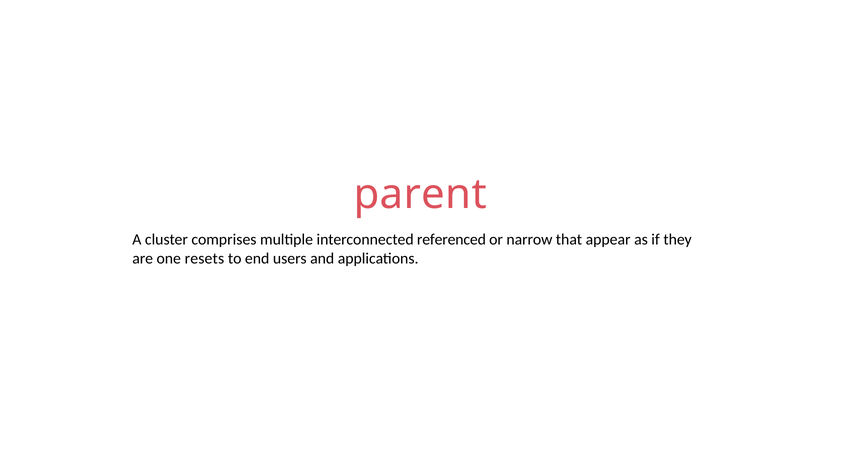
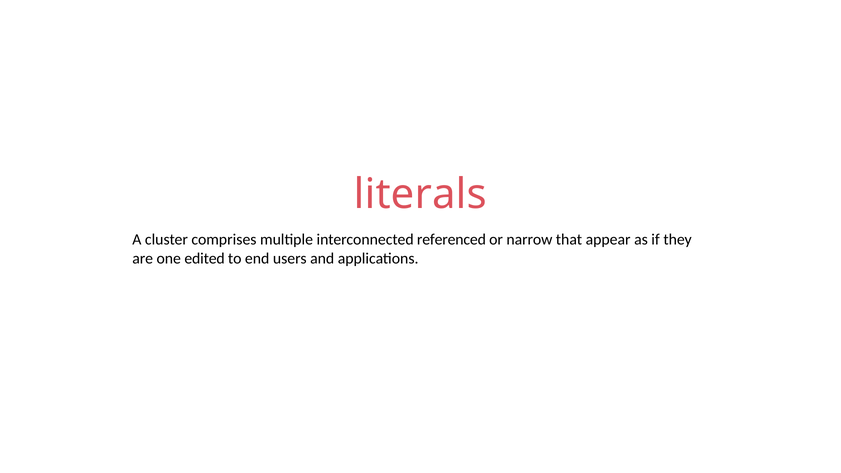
parent: parent -> literals (420, 194)
resets: resets -> edited (205, 259)
